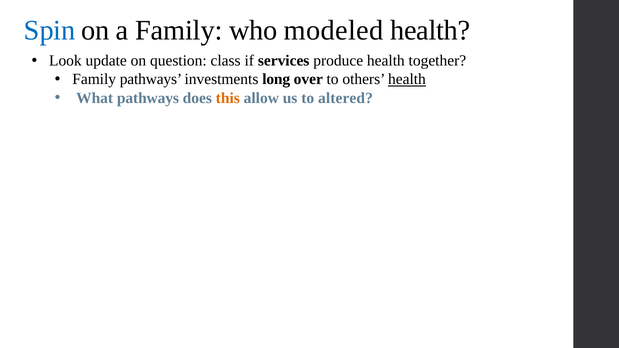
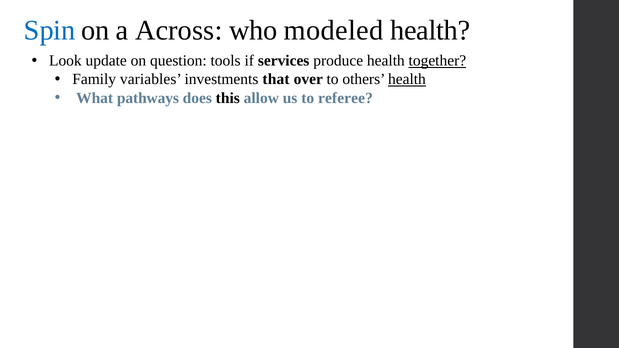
a Family: Family -> Across (179, 30)
class: class -> tools (226, 61)
together underline: none -> present (437, 61)
Family pathways: pathways -> variables (151, 79)
long: long -> that (276, 79)
this colour: orange -> black (228, 98)
altered: altered -> referee (345, 98)
